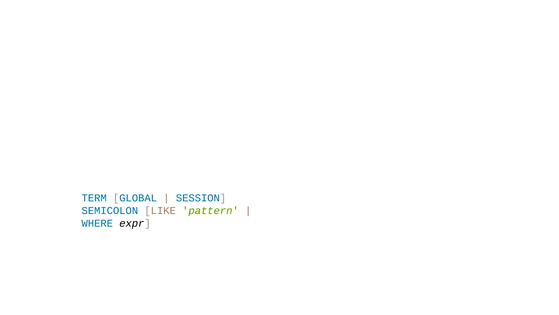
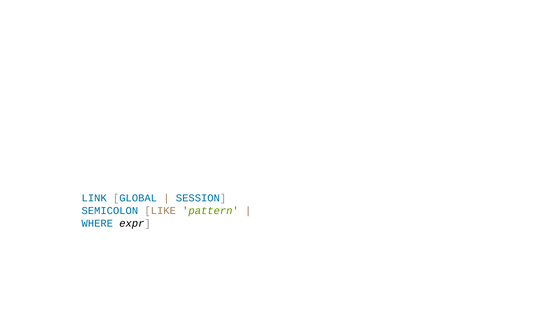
TERM: TERM -> LINK (94, 198)
